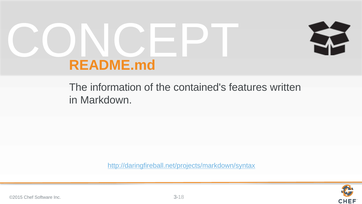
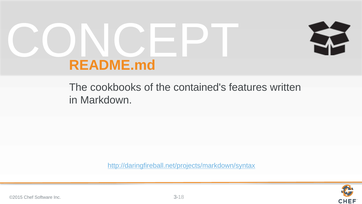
information: information -> cookbooks (116, 87)
